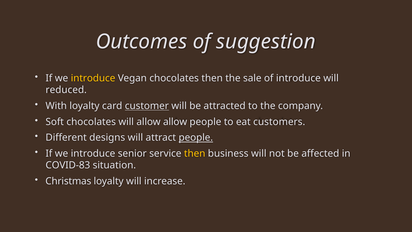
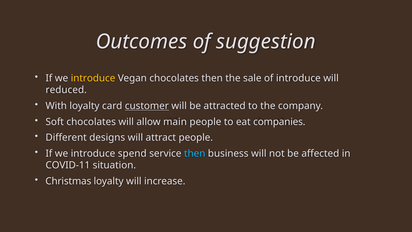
allow allow: allow -> main (175, 122)
customers: customers -> companies (279, 122)
people underline: present -> none (196, 138)
senior: senior -> spend (132, 153)
then colour: yellow -> light blue (195, 153)
COVID-83: COVID-83 -> COVID-11 (68, 165)
